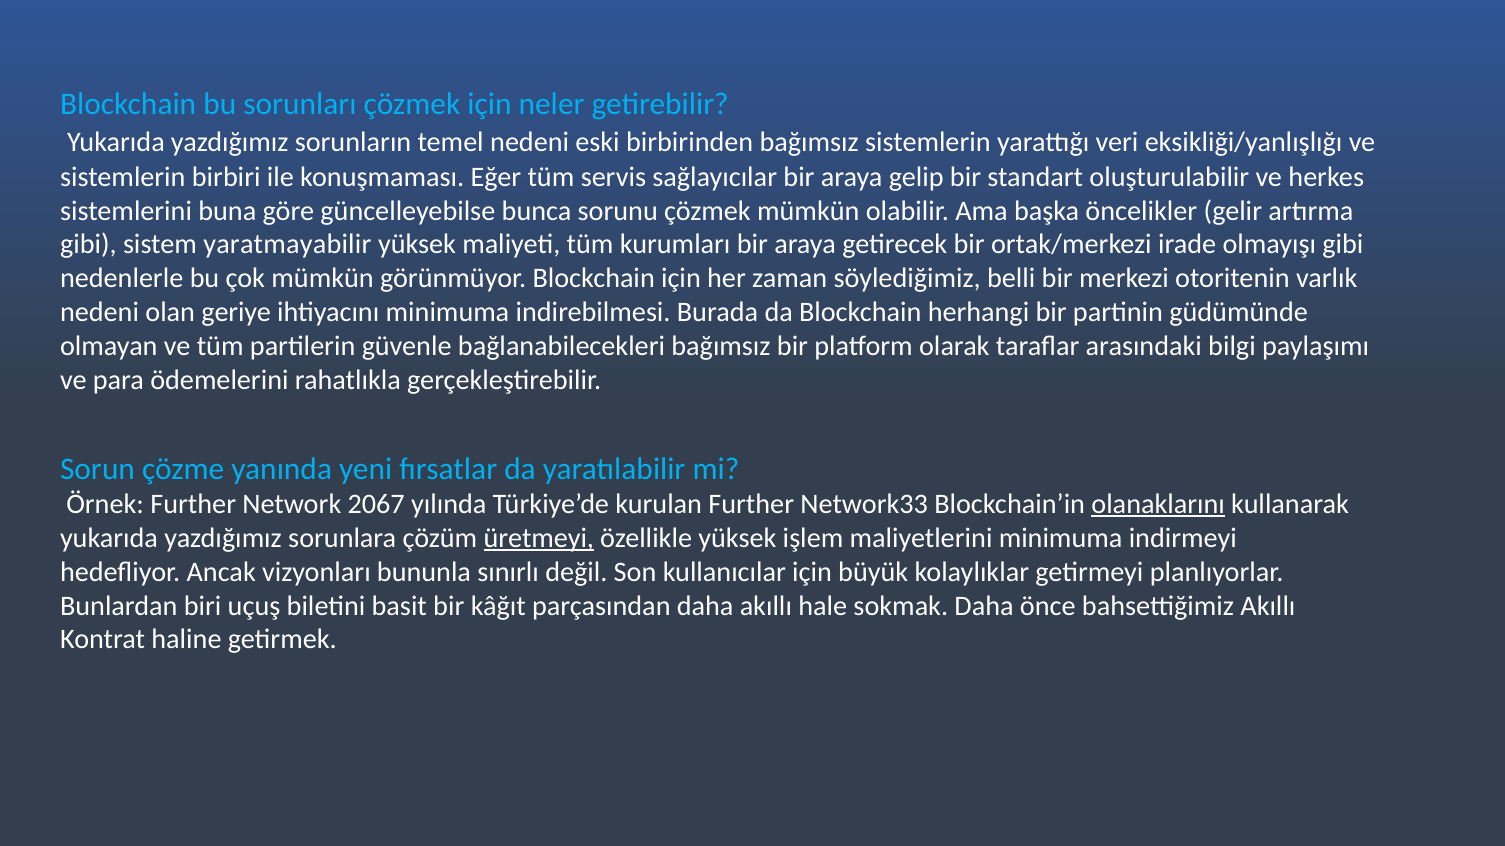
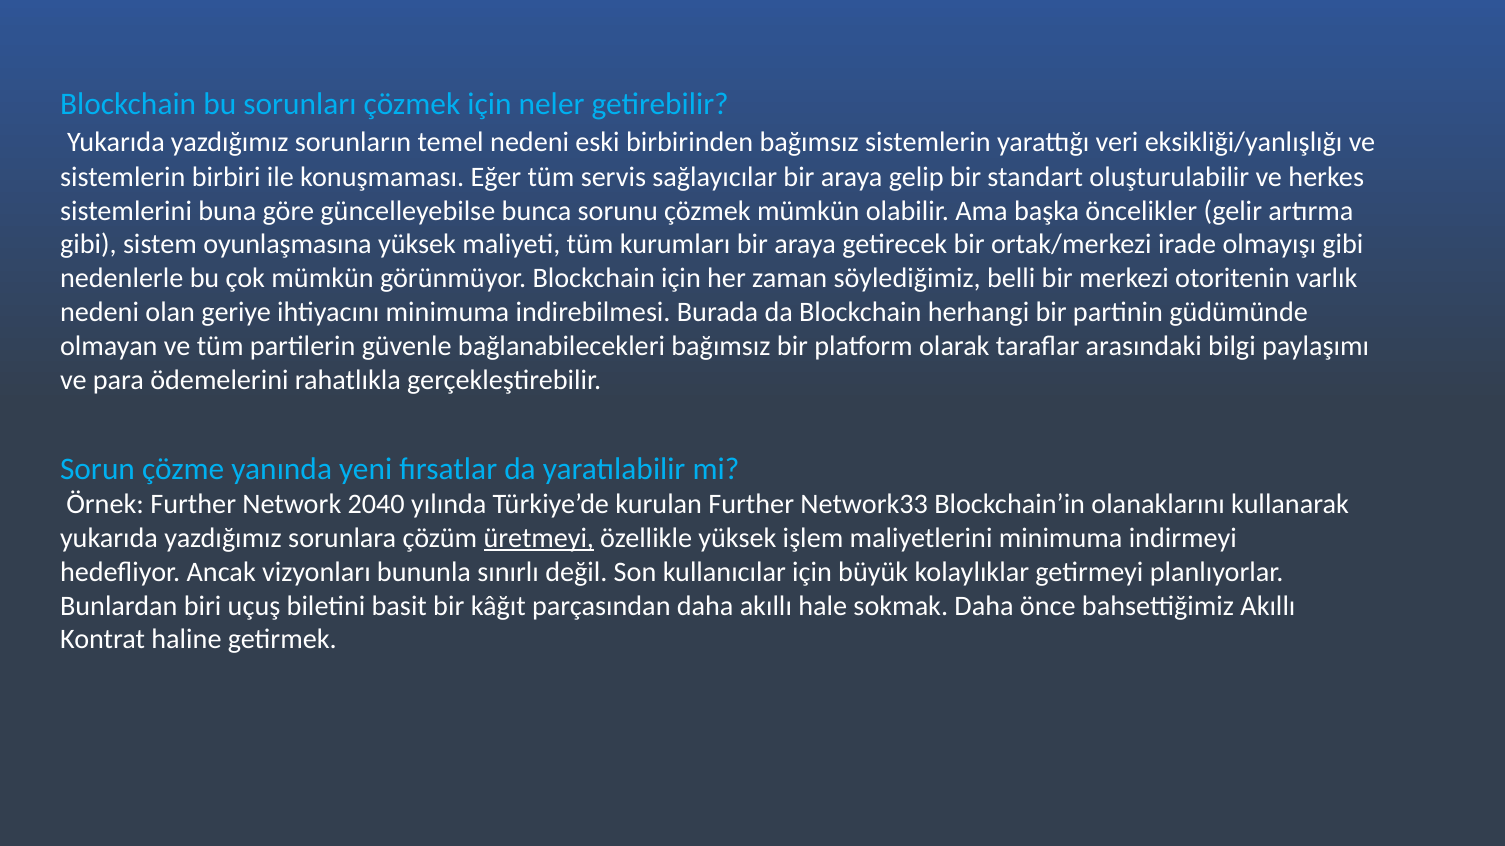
yaratmayabilir: yaratmayabilir -> oyunlaşmasına (288, 245)
2067: 2067 -> 2040 (376, 505)
olanaklarını underline: present -> none (1158, 505)
